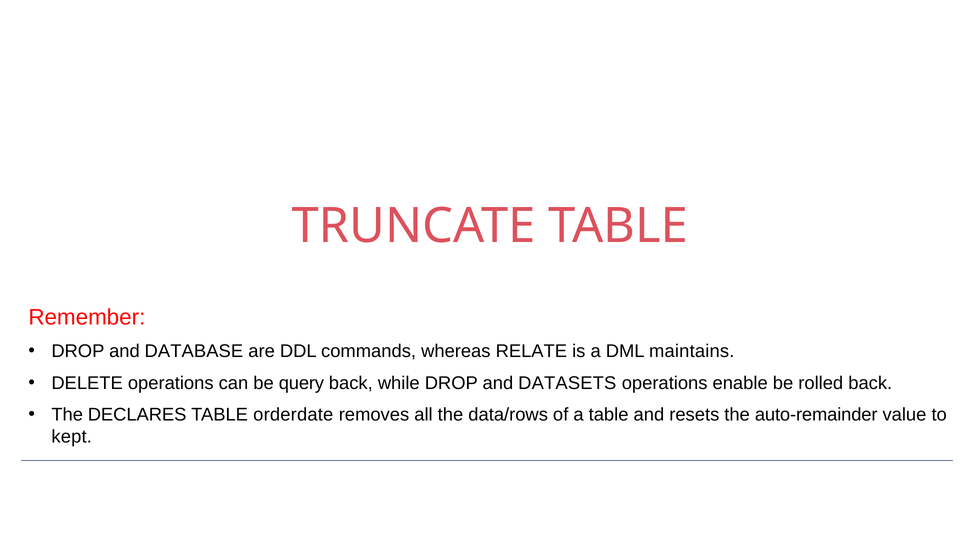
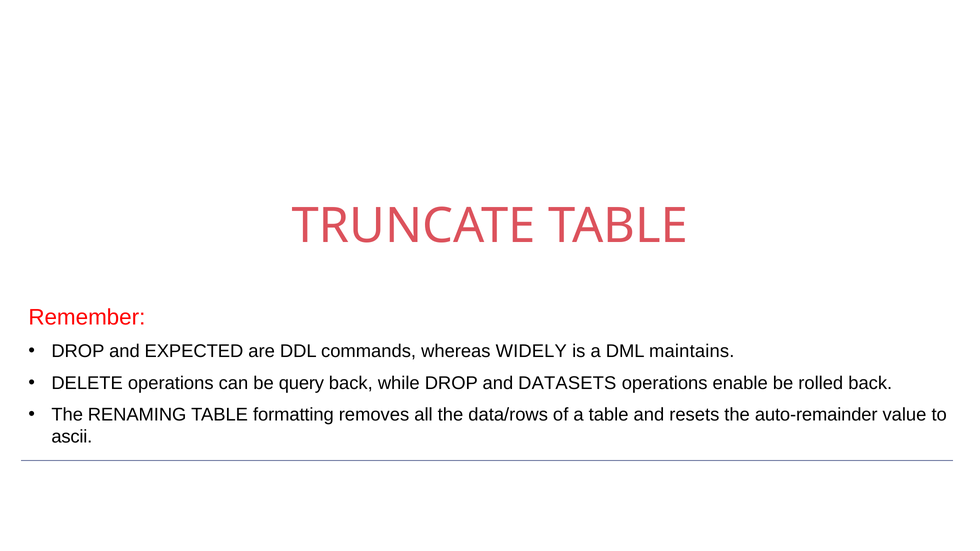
DATABASE: DATABASE -> EXPECTED (194, 351)
RELATE: RELATE -> WIDELY (531, 351)
DECLARES: DECLARES -> RENAMING (137, 415)
orderdate: orderdate -> formatting (293, 415)
kept: kept -> ascii (72, 437)
